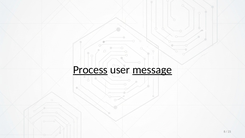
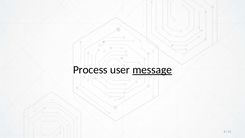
Process underline: present -> none (90, 70)
